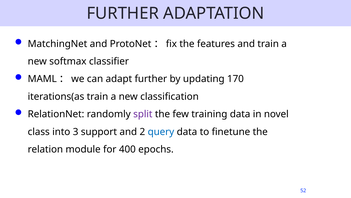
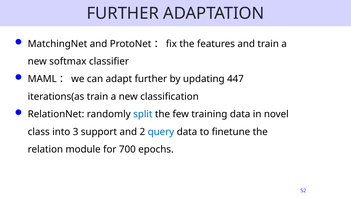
170: 170 -> 447 (235, 79)
split colour: purple -> blue (143, 114)
400: 400 -> 700 (127, 149)
